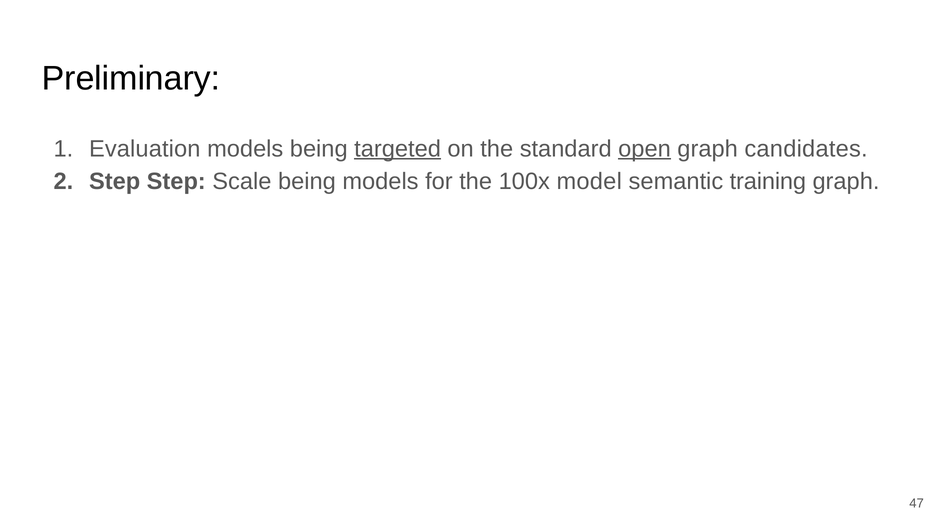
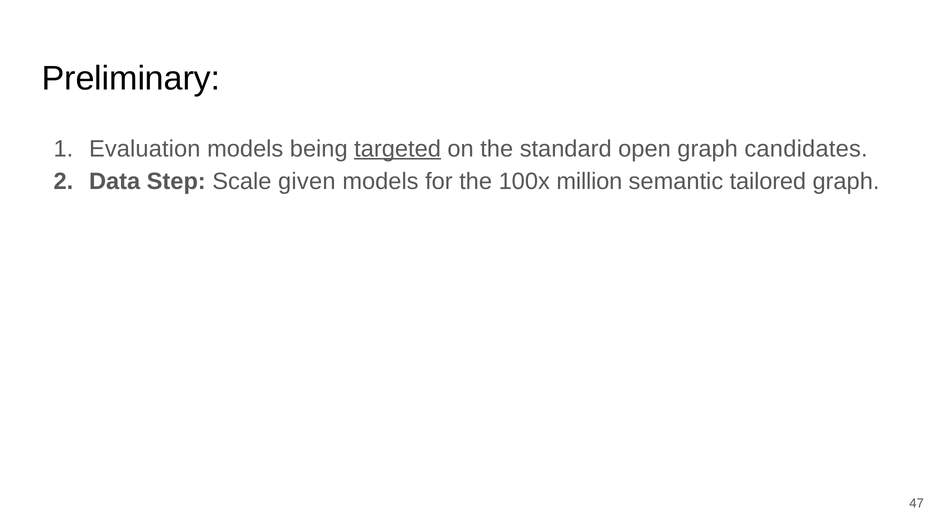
open underline: present -> none (645, 149)
Step: Step -> Data (115, 181)
Scale being: being -> given (307, 181)
model: model -> million (589, 181)
training: training -> tailored (768, 181)
